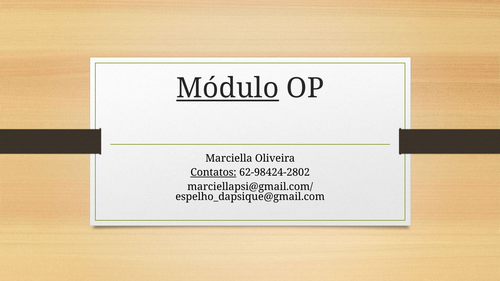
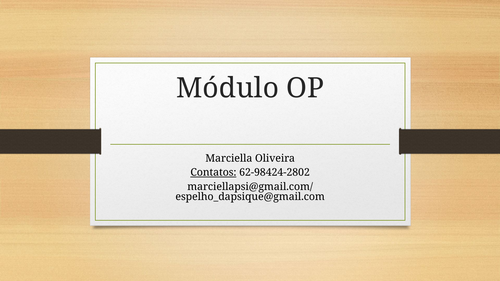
Módulo underline: present -> none (228, 88)
